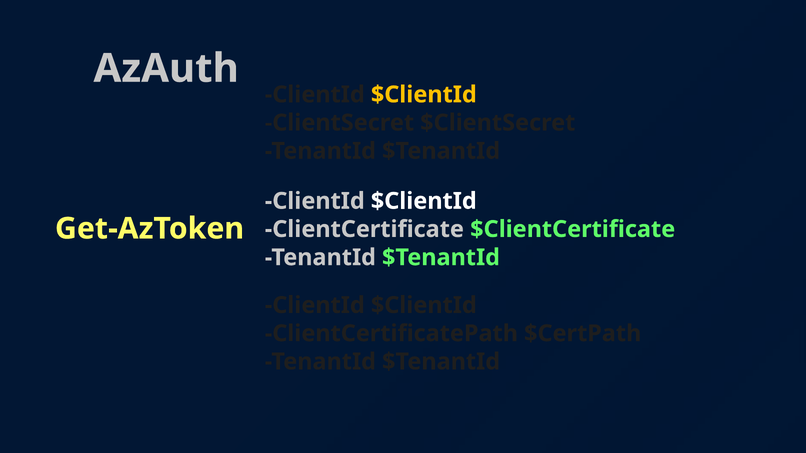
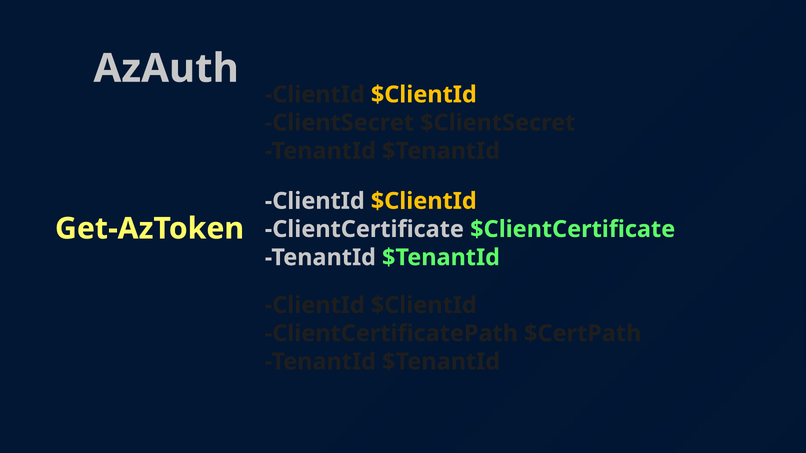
$ClientId colour: white -> yellow (424, 201)
